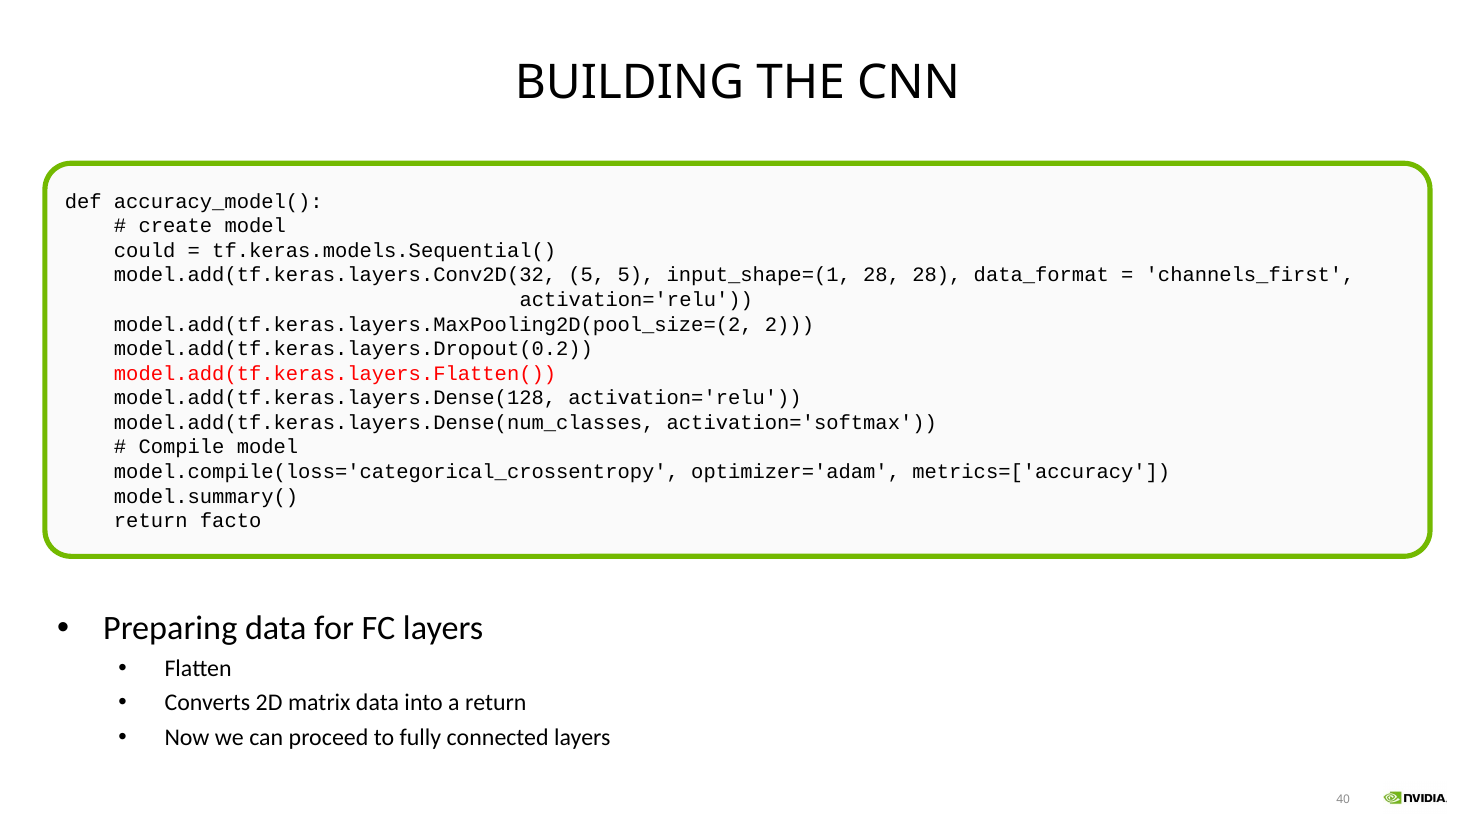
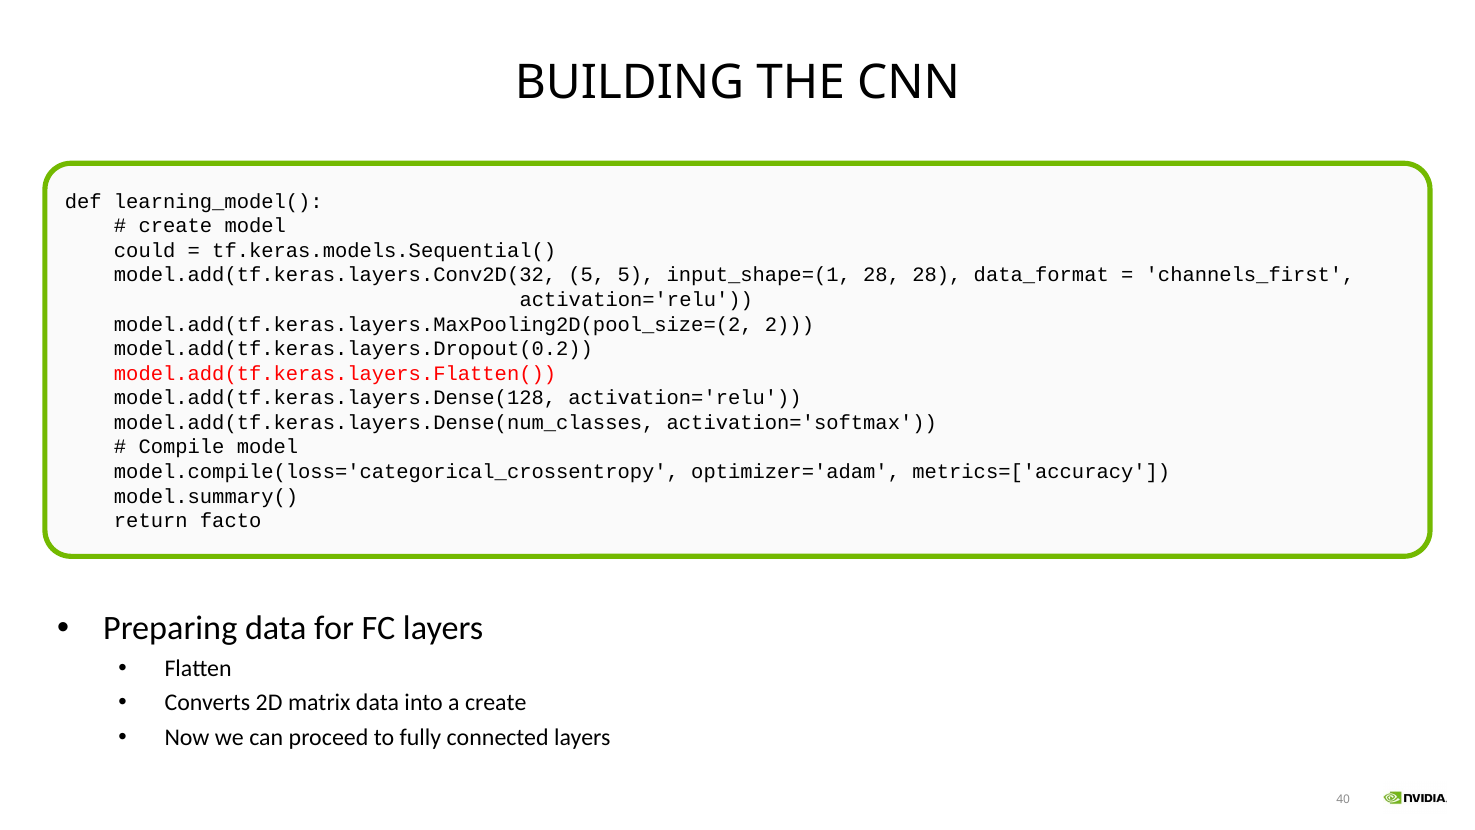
accuracy_model(: accuracy_model( -> learning_model( (218, 201)
a return: return -> create (496, 703)
